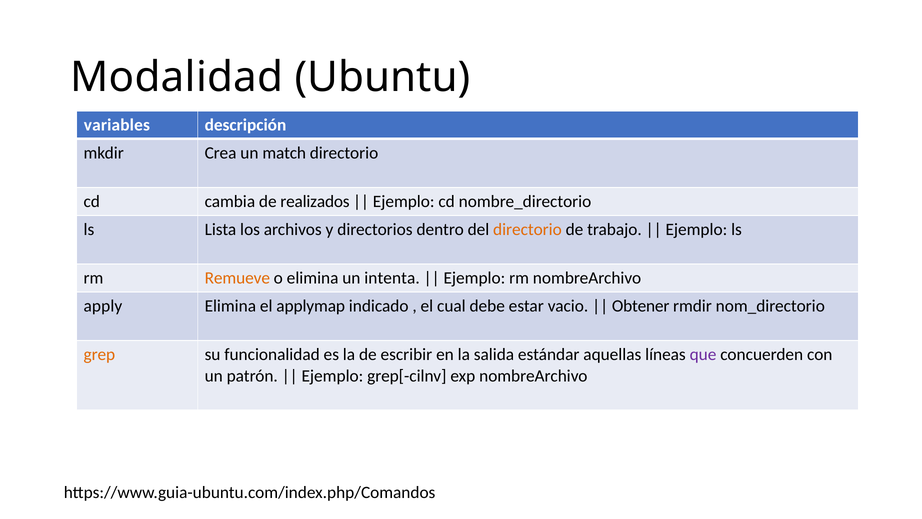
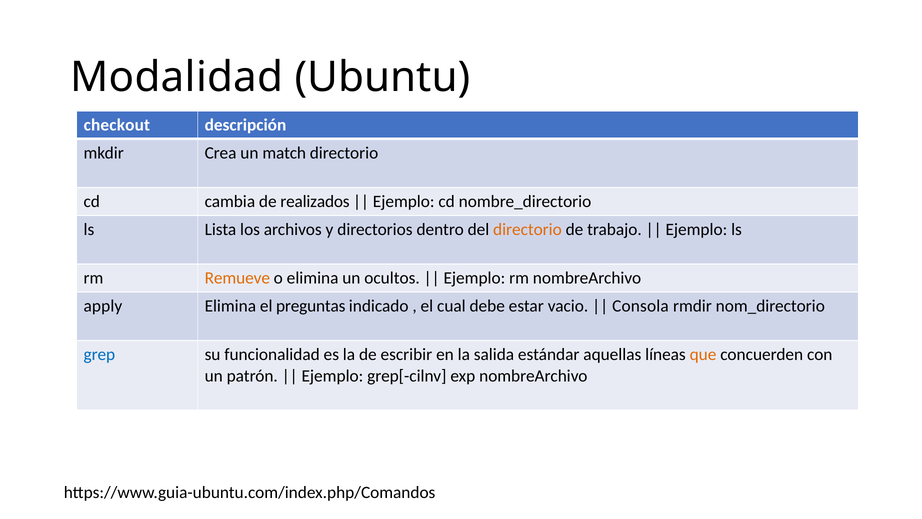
variables: variables -> checkout (117, 125)
intenta: intenta -> ocultos (392, 278)
applymap: applymap -> preguntas (311, 306)
Obtener: Obtener -> Consola (640, 306)
grep colour: orange -> blue (99, 354)
que colour: purple -> orange (703, 354)
